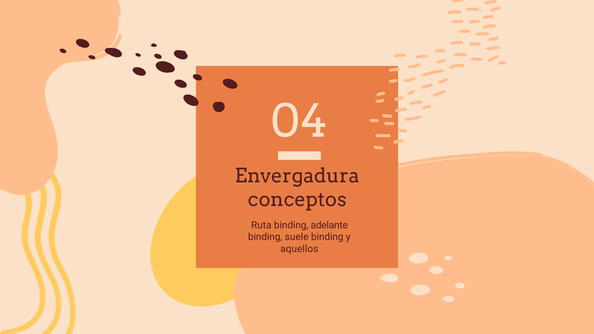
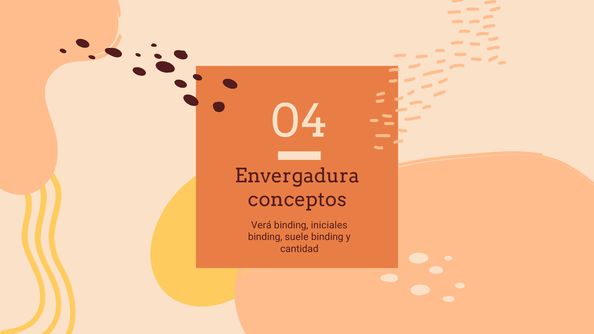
Ruta: Ruta -> Verá (261, 225)
adelante: adelante -> iniciales (329, 225)
aquellos: aquellos -> cantidad (299, 249)
